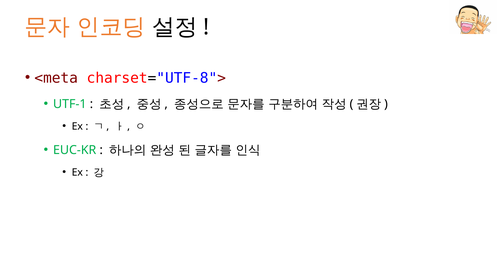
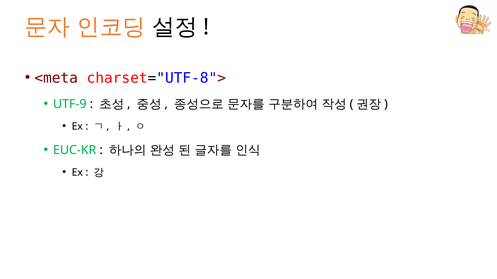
UTF-1: UTF-1 -> UTF-9 (70, 104)
